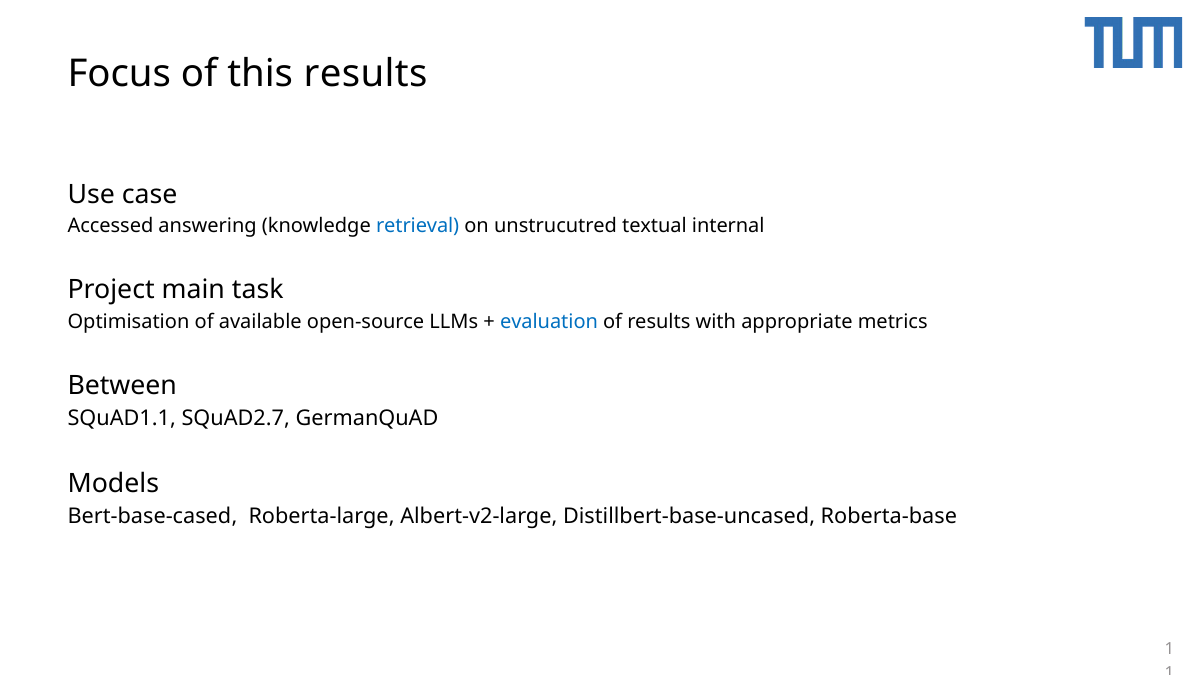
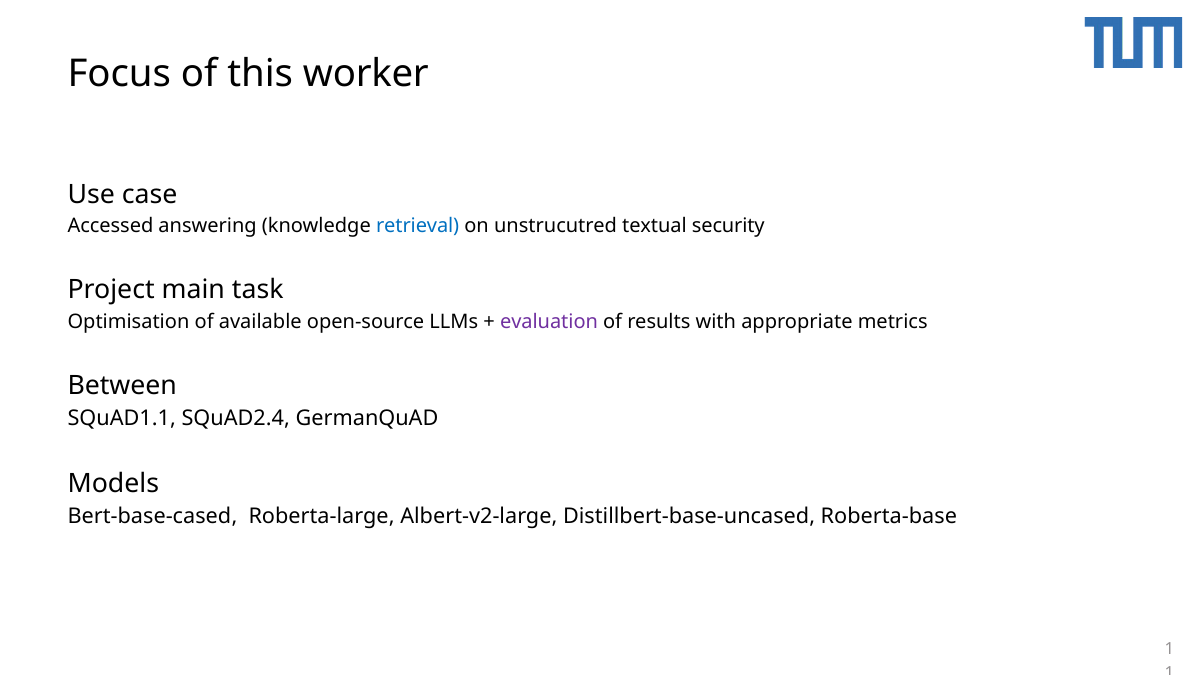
this results: results -> worker (366, 74)
internal: internal -> security (728, 226)
evaluation colour: blue -> purple (549, 322)
SQuAD2.7: SQuAD2.7 -> SQuAD2.4 (236, 419)
